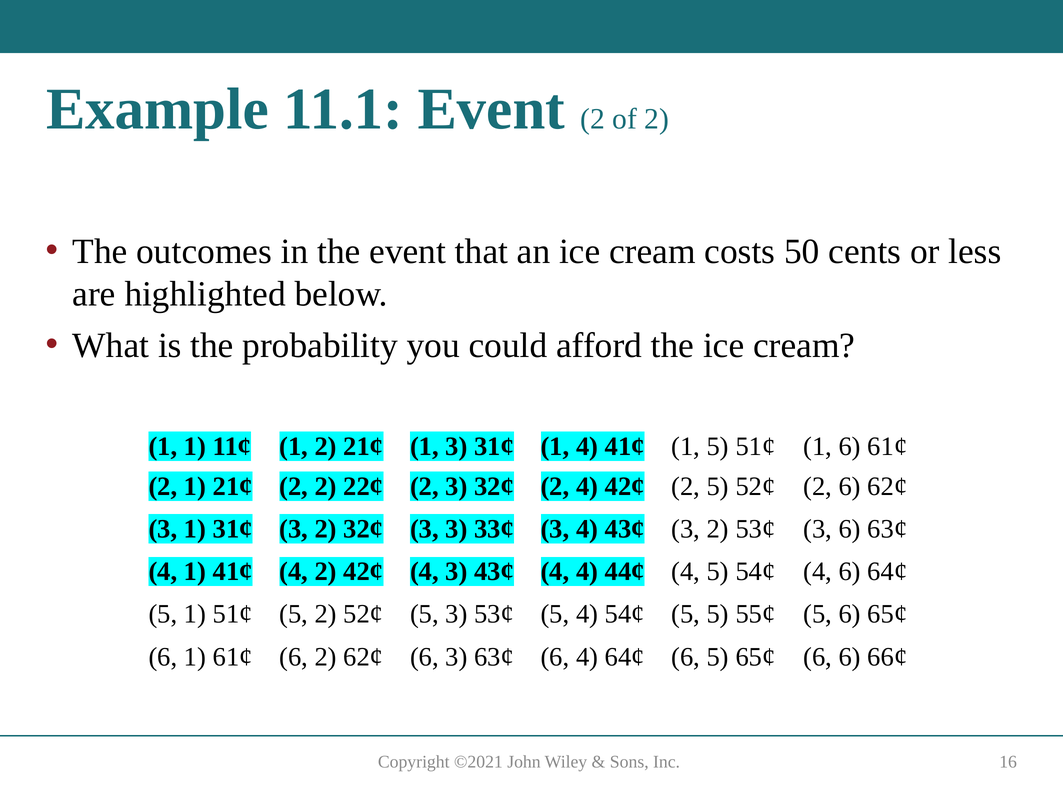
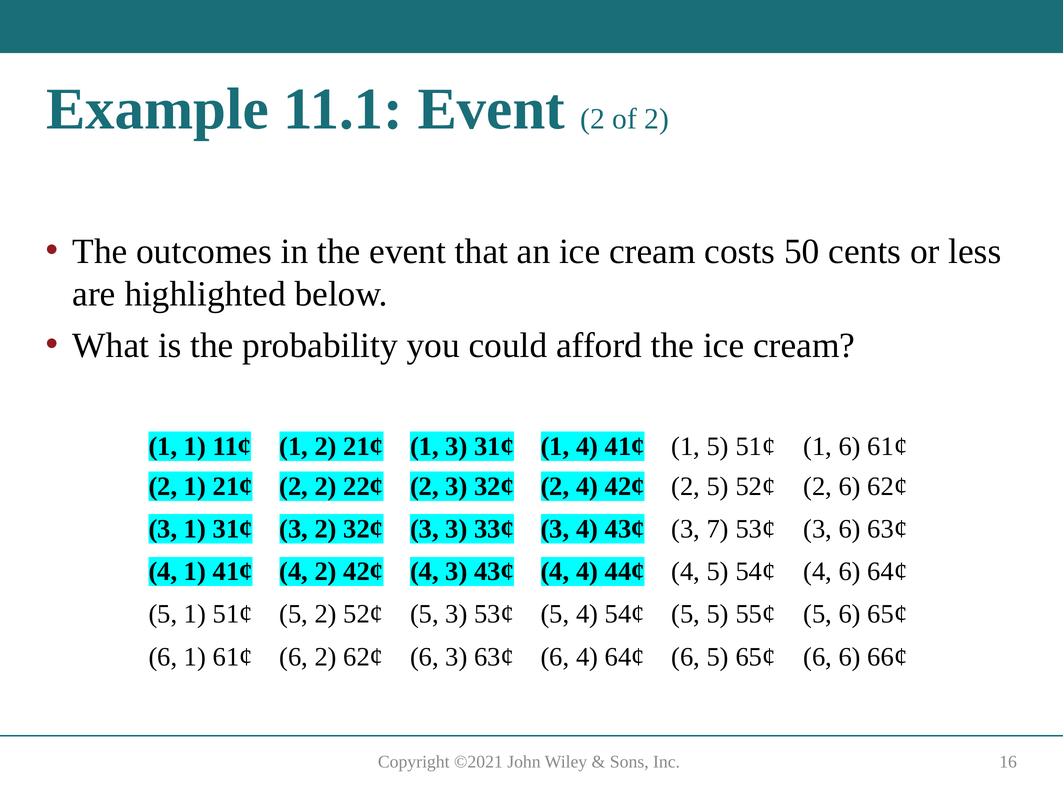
43¢ 3 2: 2 -> 7 (718, 529)
